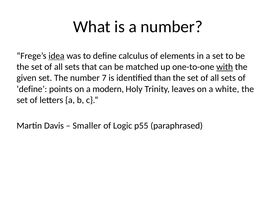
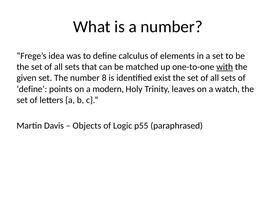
idea underline: present -> none (56, 56)
7: 7 -> 8 (104, 78)
than: than -> exist (162, 78)
white: white -> watch (227, 89)
Smaller: Smaller -> Objects (87, 126)
